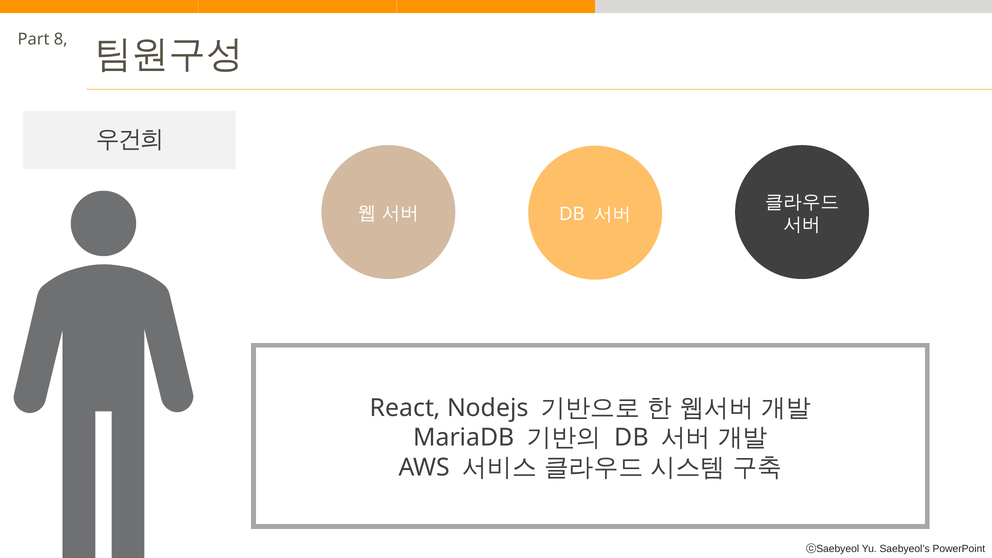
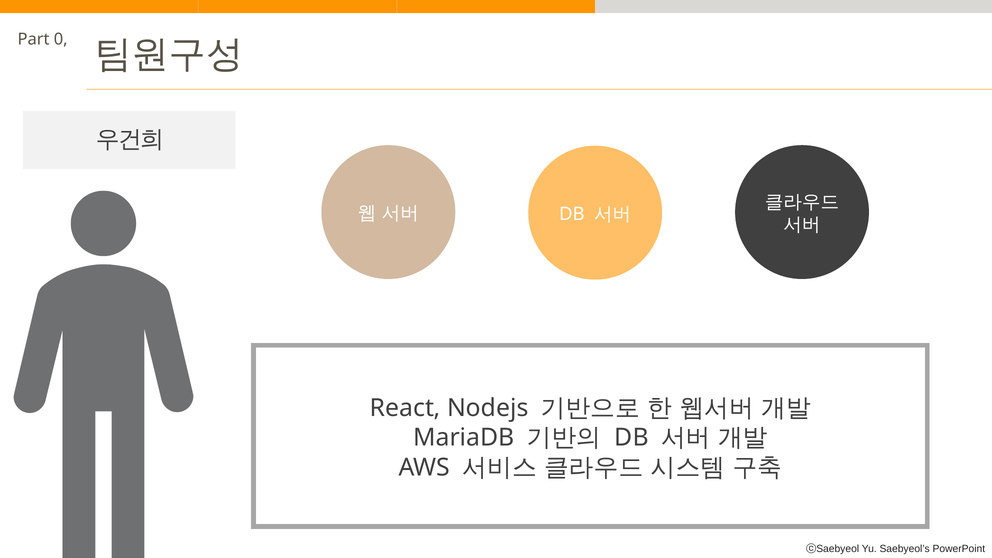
8: 8 -> 0 (61, 40)
